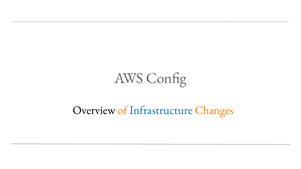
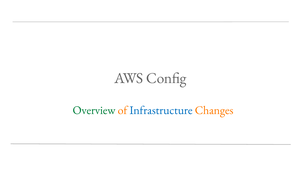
Overview colour: black -> green (94, 111)
